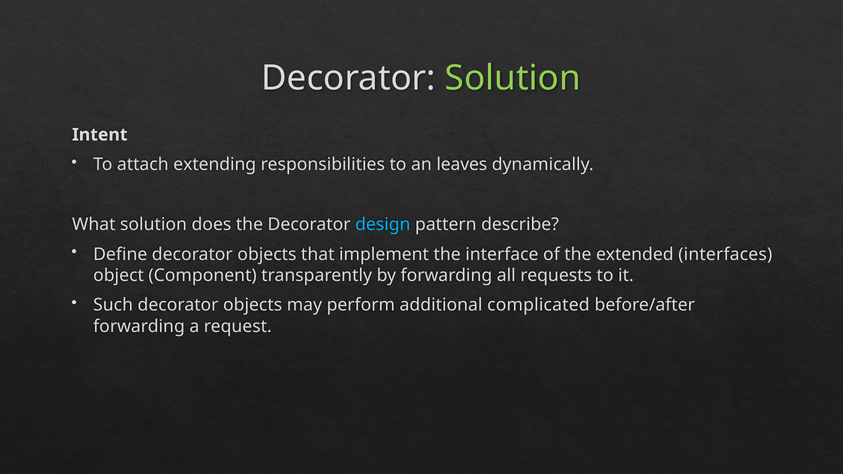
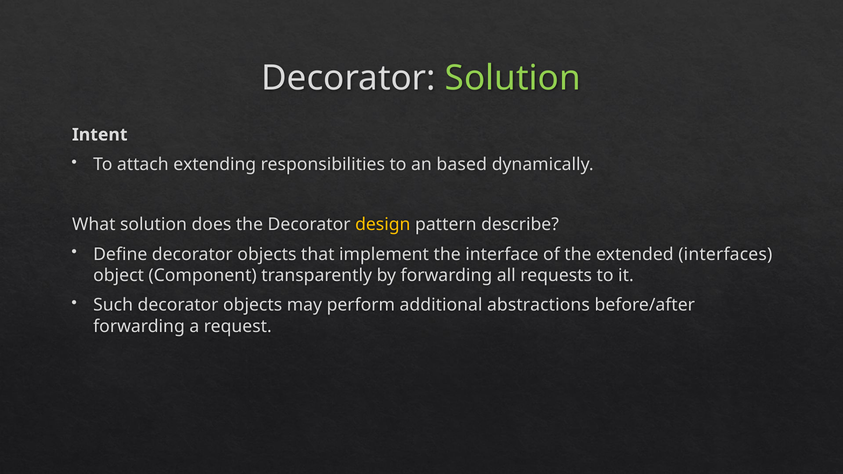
leaves: leaves -> based (462, 165)
design colour: light blue -> yellow (383, 224)
complicated: complicated -> abstractions (538, 305)
